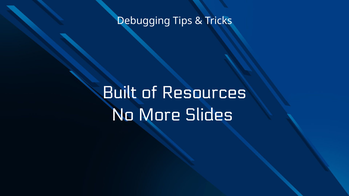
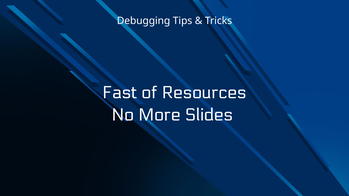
Built: Built -> Fast (120, 93)
